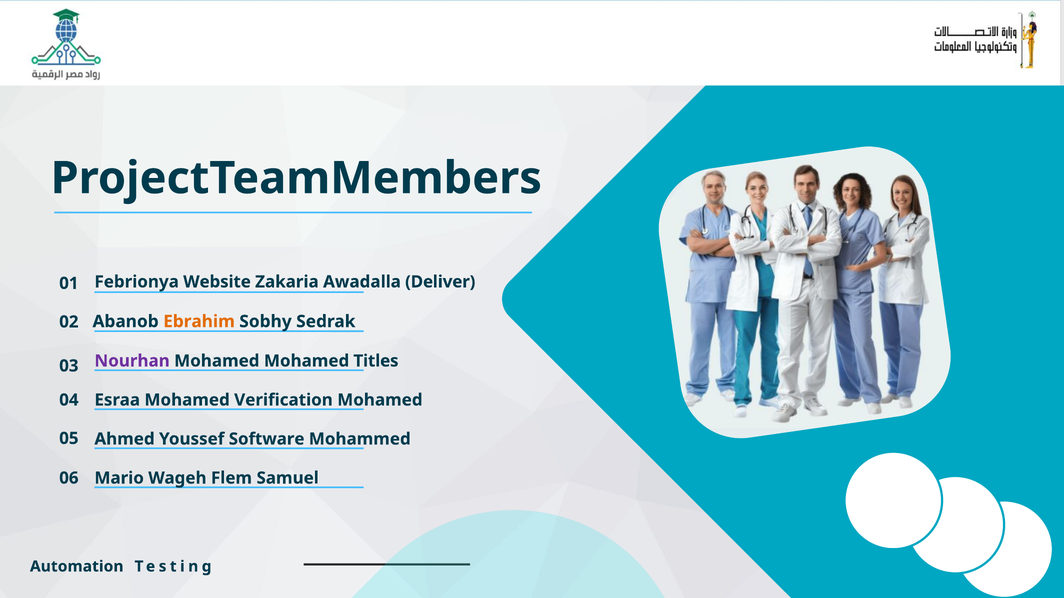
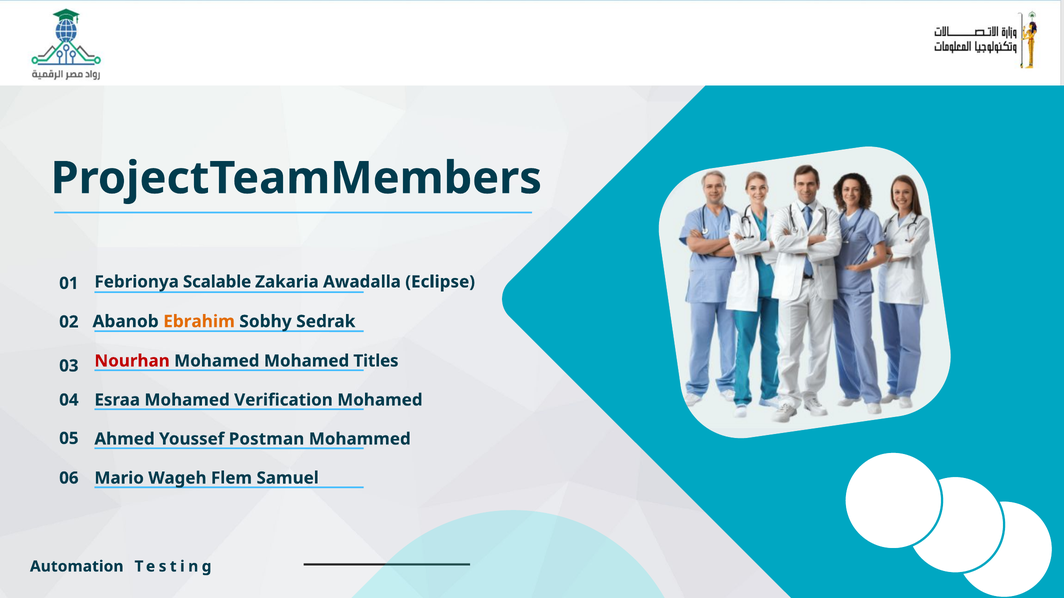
Website: Website -> Scalable (217, 282)
Deliver: Deliver -> Eclipse (440, 282)
Nourhan colour: purple -> red (132, 361)
Software: Software -> Postman (267, 439)
